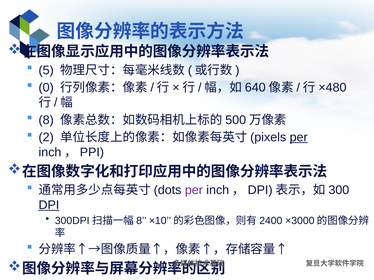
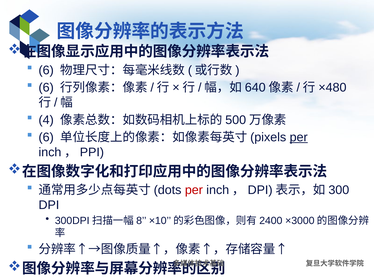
5: 5 -> 6 (46, 70)
0: 0 -> 6 (46, 88)
8: 8 -> 4 (46, 120)
2: 2 -> 6 (46, 138)
per colour: purple -> red (194, 190)
DPI underline: present -> none (49, 205)
